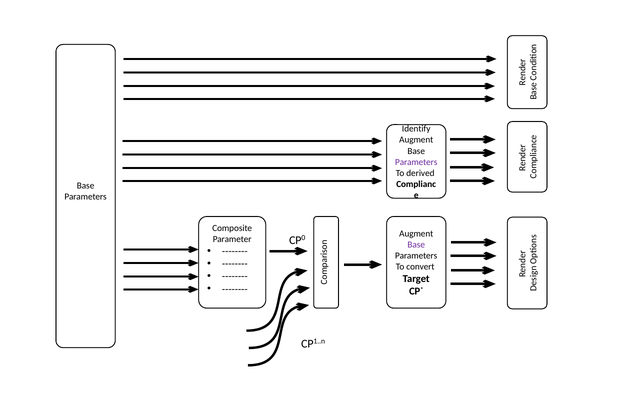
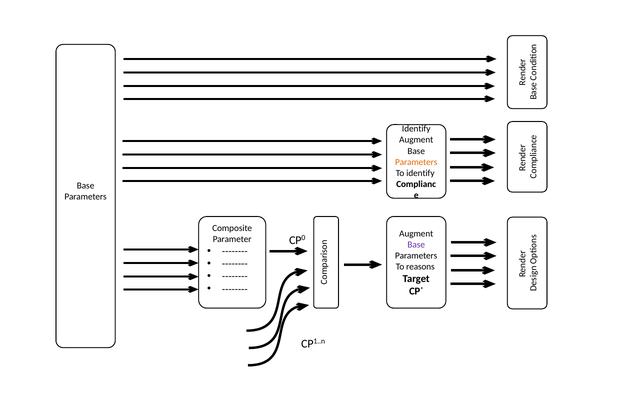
Parameters colour: purple -> orange (416, 162)
To derived: derived -> identify (420, 173)
convert: convert -> reasons (420, 266)
